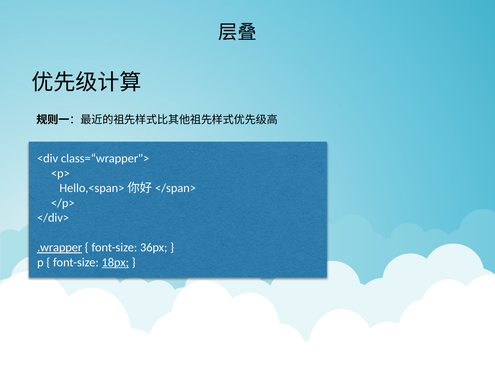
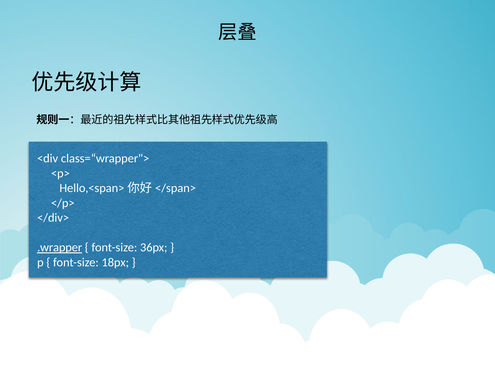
18px underline: present -> none (115, 263)
